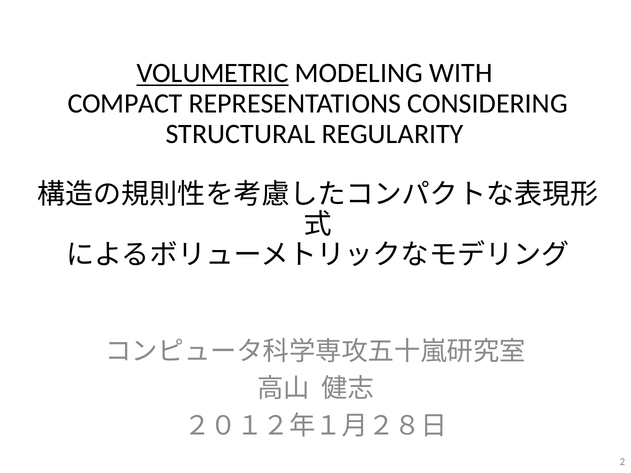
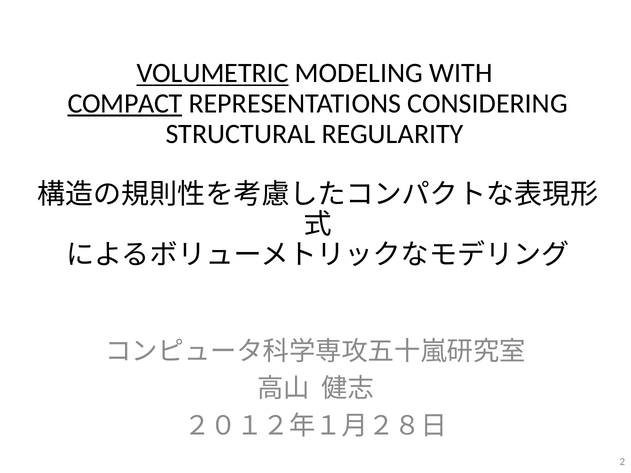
COMPACT underline: none -> present (125, 104)
